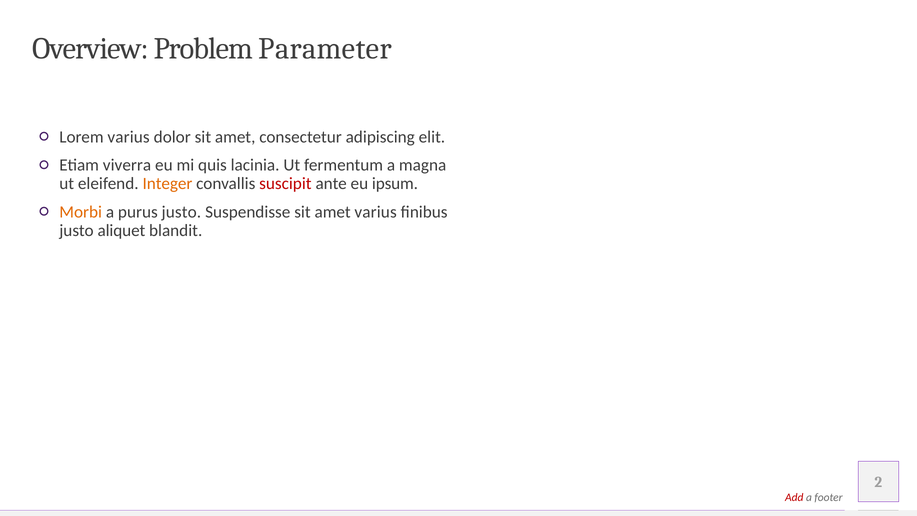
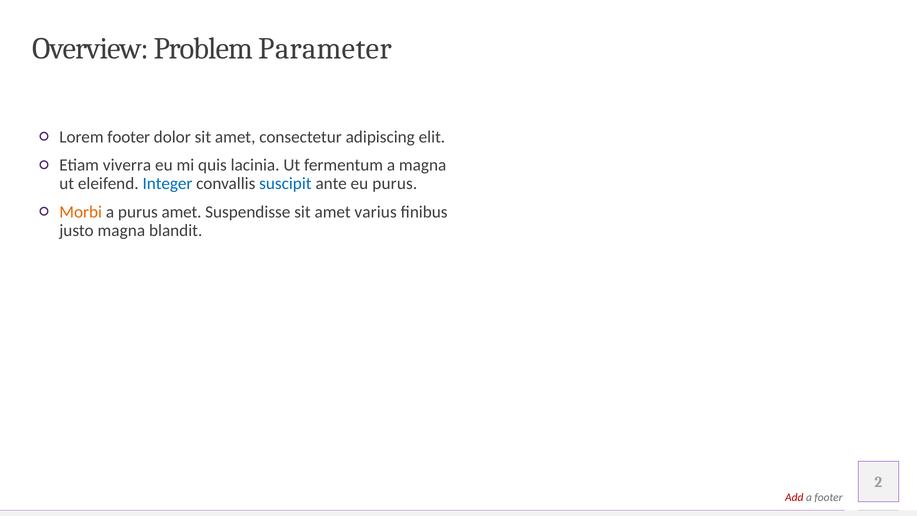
Lorem varius: varius -> footer (129, 137)
Integer colour: orange -> blue (167, 184)
suscipit colour: red -> blue (285, 184)
eu ipsum: ipsum -> purus (395, 184)
purus justo: justo -> amet (182, 212)
justo aliquet: aliquet -> magna (121, 230)
